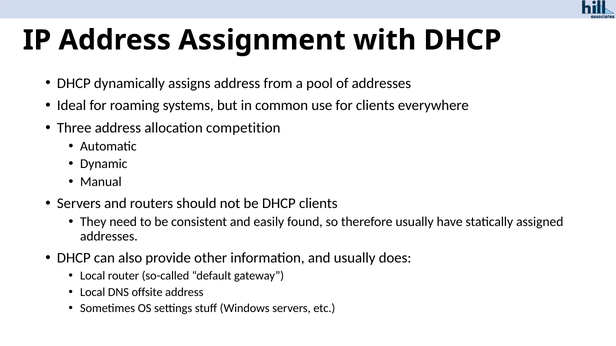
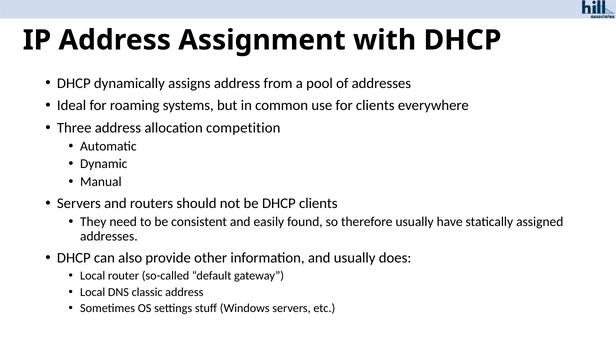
offsite: offsite -> classic (147, 292)
